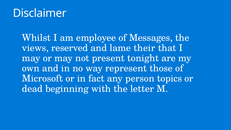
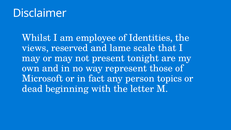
Messages: Messages -> Identities (151, 38)
their: their -> scale (144, 48)
